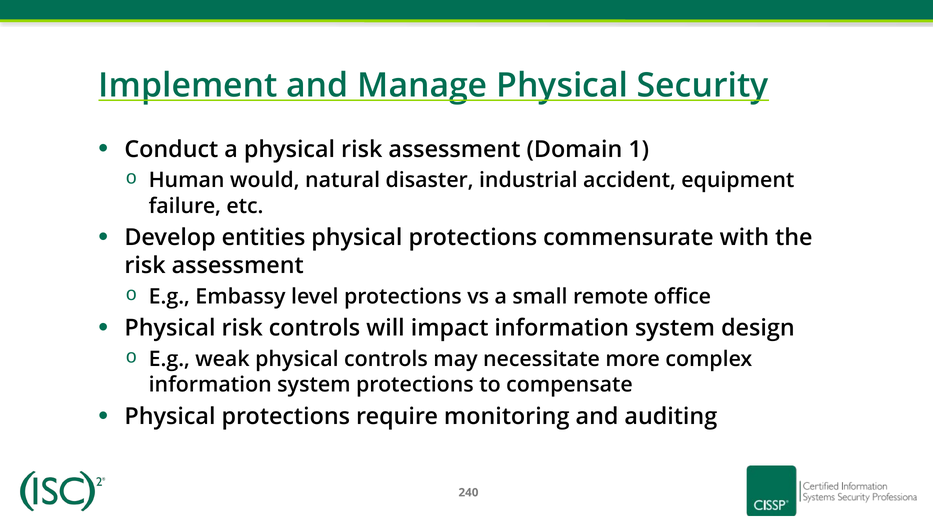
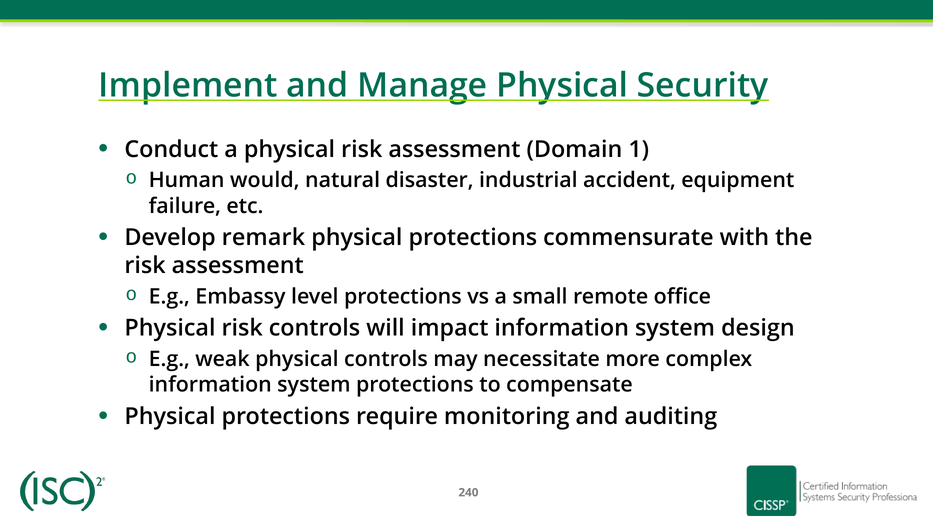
entities: entities -> remark (263, 238)
